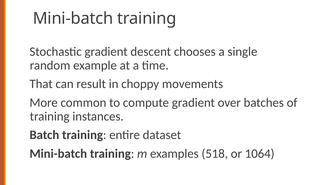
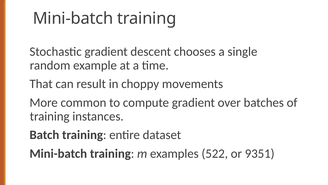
518: 518 -> 522 (215, 153)
1064: 1064 -> 9351 (260, 153)
